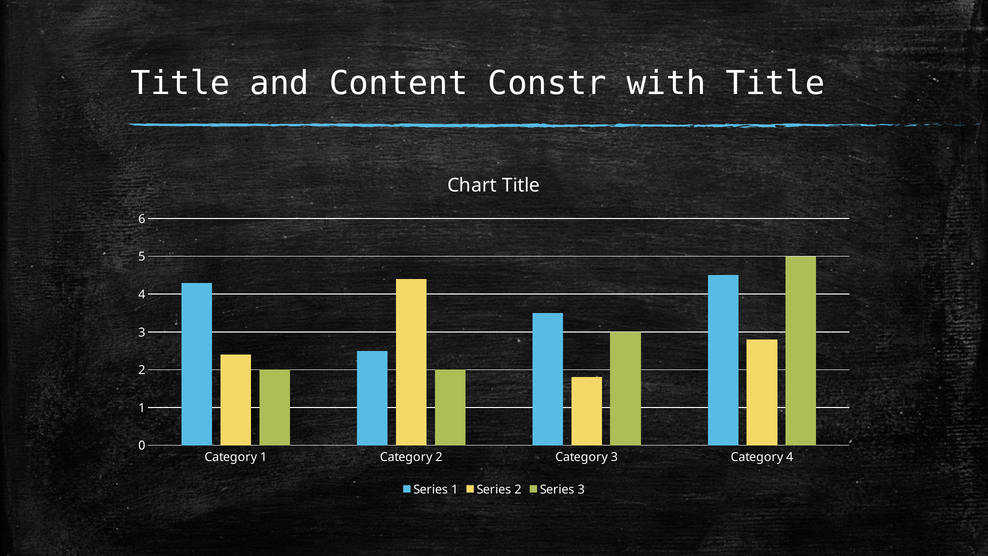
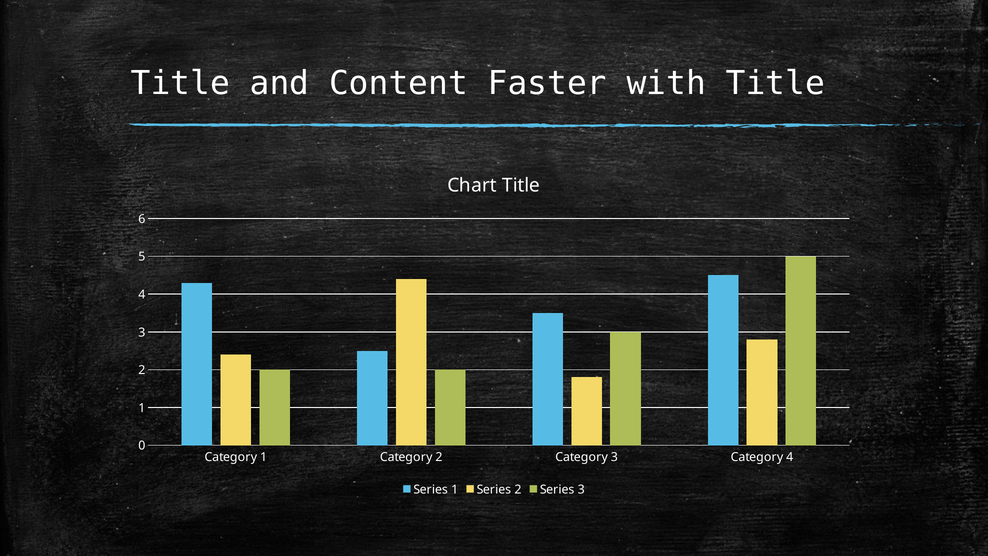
Constr: Constr -> Faster (547, 83)
